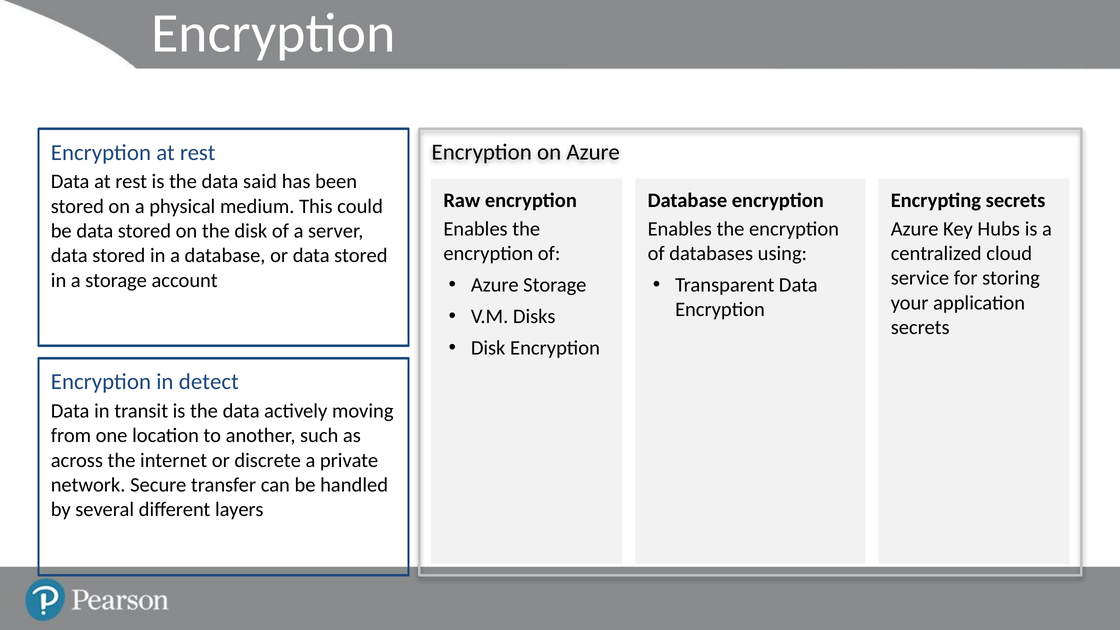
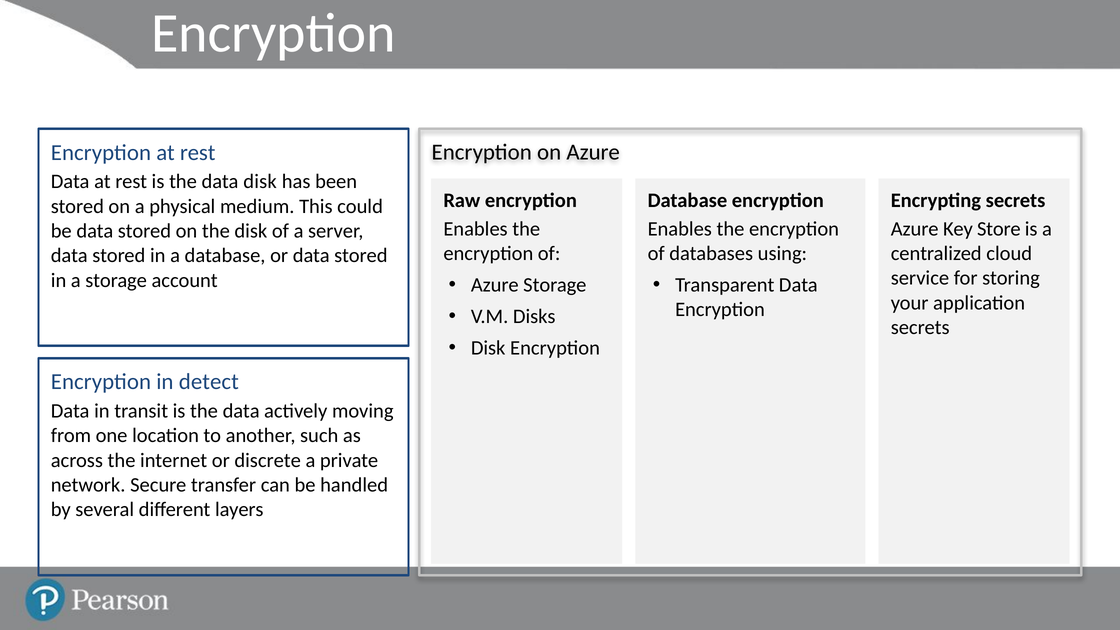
data said: said -> disk (260, 182)
Hubs: Hubs -> Store (999, 229)
